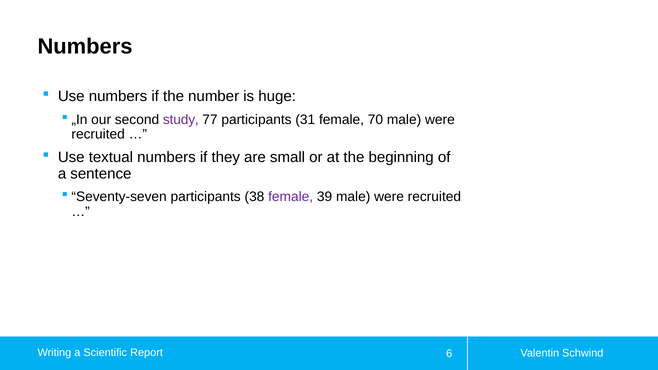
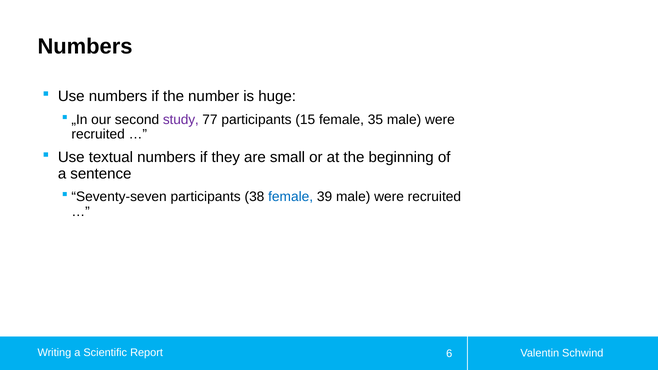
31: 31 -> 15 (305, 120)
70: 70 -> 35 (375, 120)
female colour: purple -> blue (291, 197)
